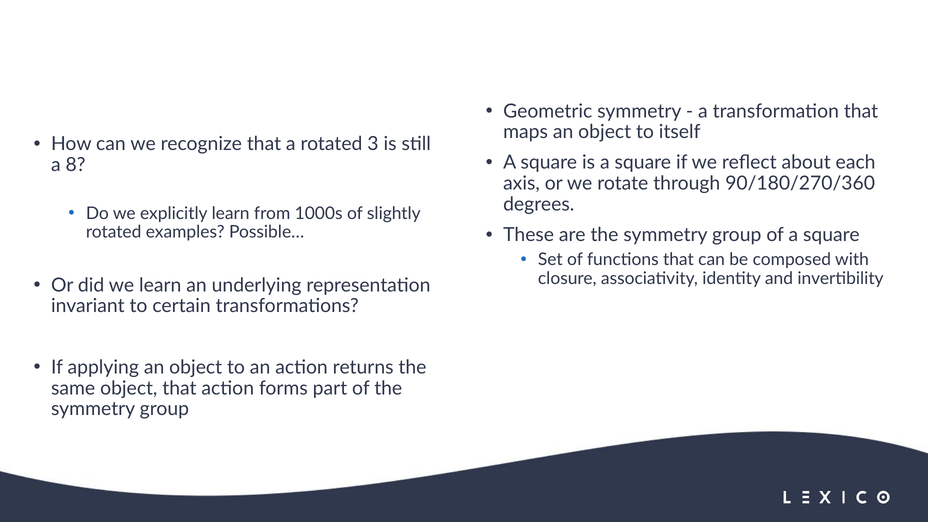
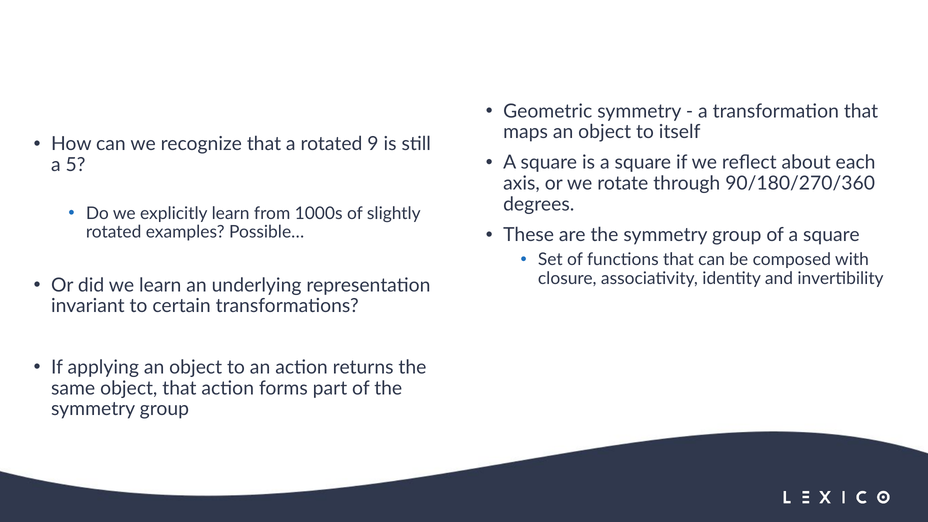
3: 3 -> 9 (373, 144)
8: 8 -> 5 (76, 165)
